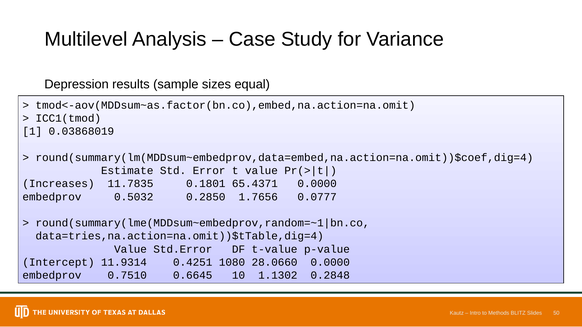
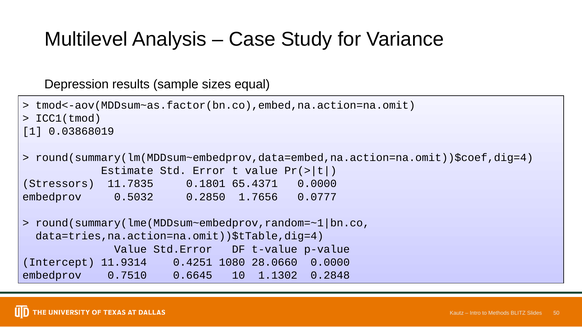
Increases: Increases -> Stressors (58, 184)
